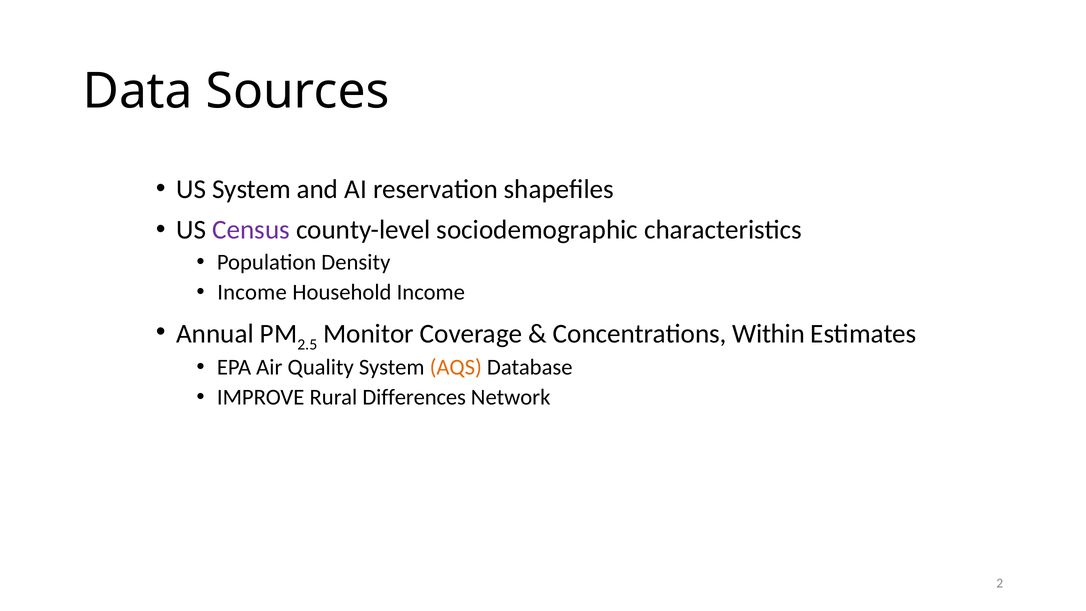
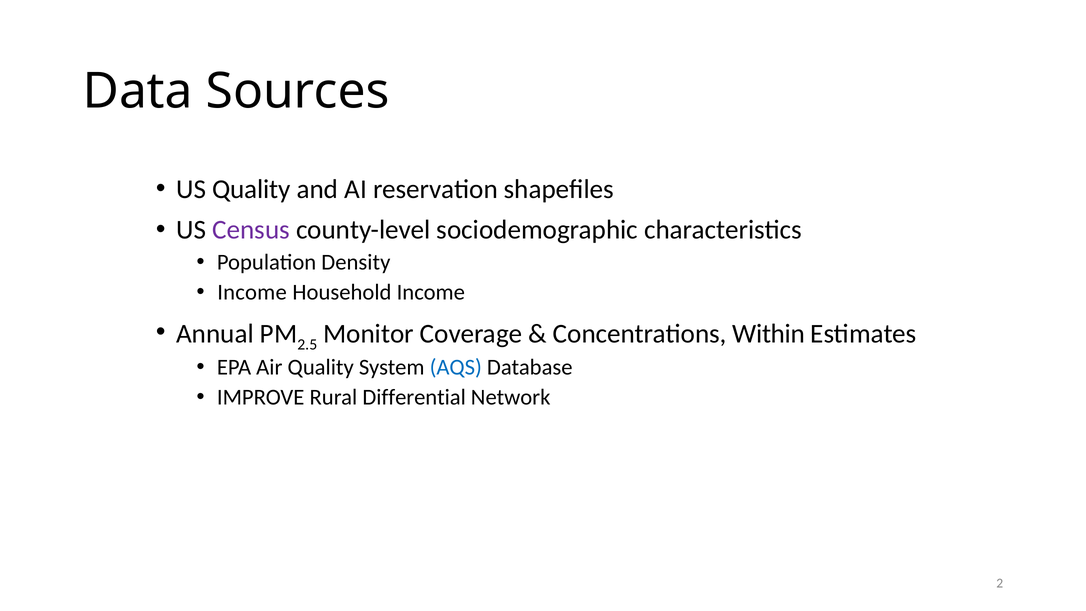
US System: System -> Quality (251, 189)
AQS colour: orange -> blue (456, 367)
Differences: Differences -> Differential (414, 397)
